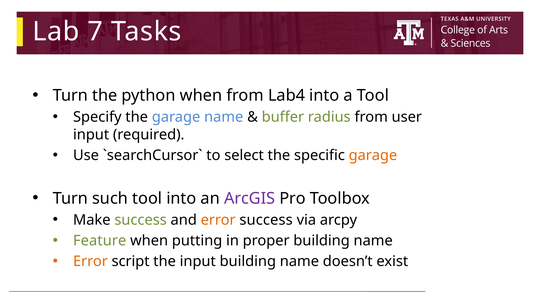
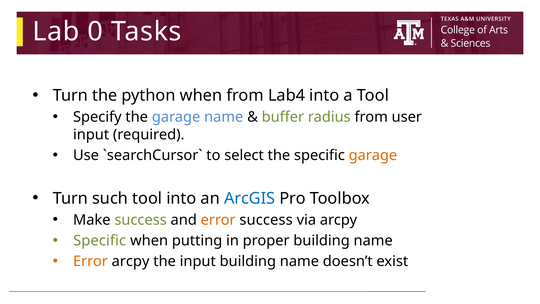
7: 7 -> 0 (95, 32)
ArcGIS colour: purple -> blue (250, 198)
Feature: Feature -> Specific (100, 240)
Error script: script -> arcpy (131, 261)
